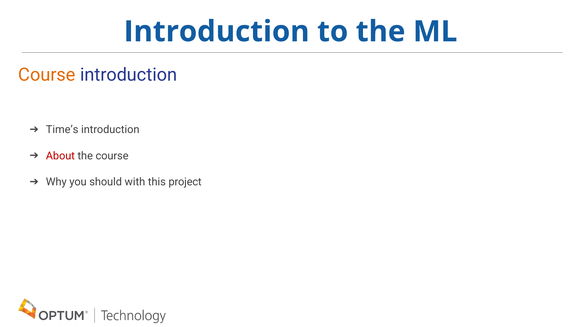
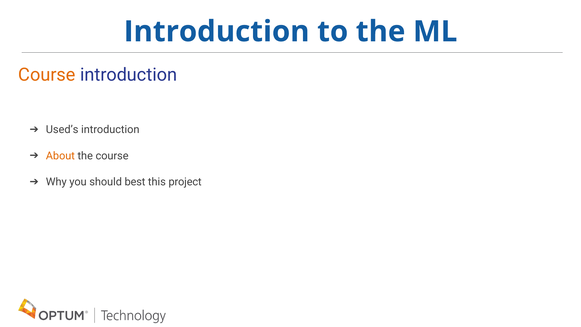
Time’s: Time’s -> Used’s (62, 130)
About colour: red -> orange (60, 156)
with: with -> best (135, 182)
